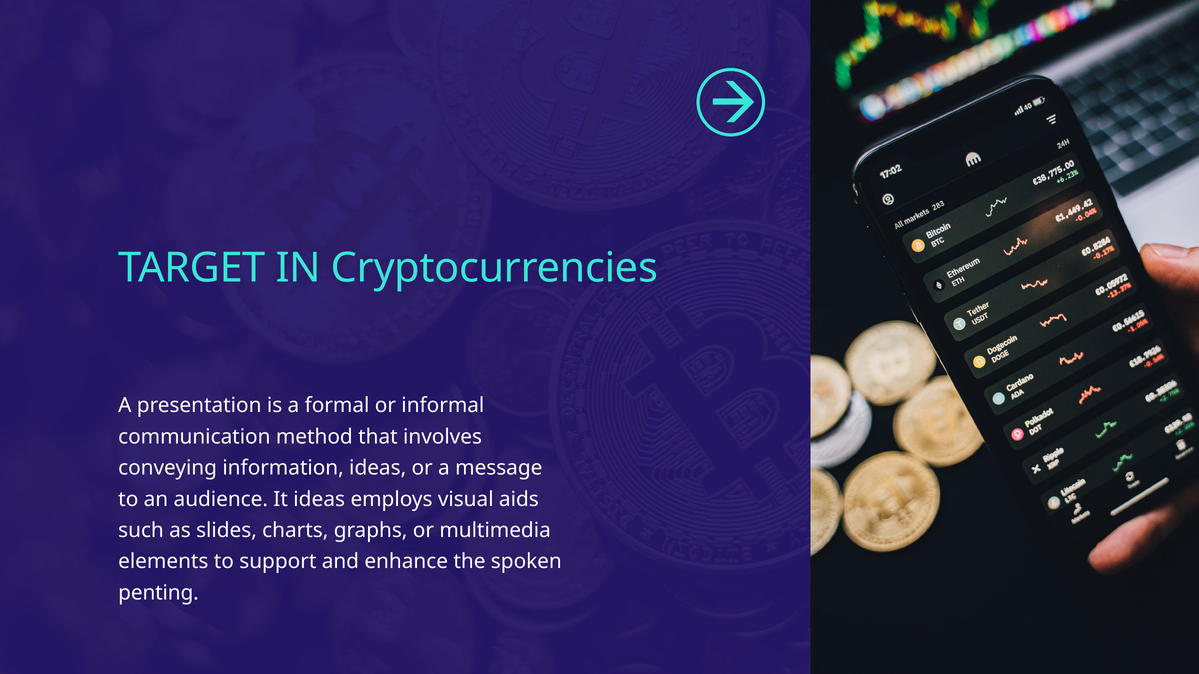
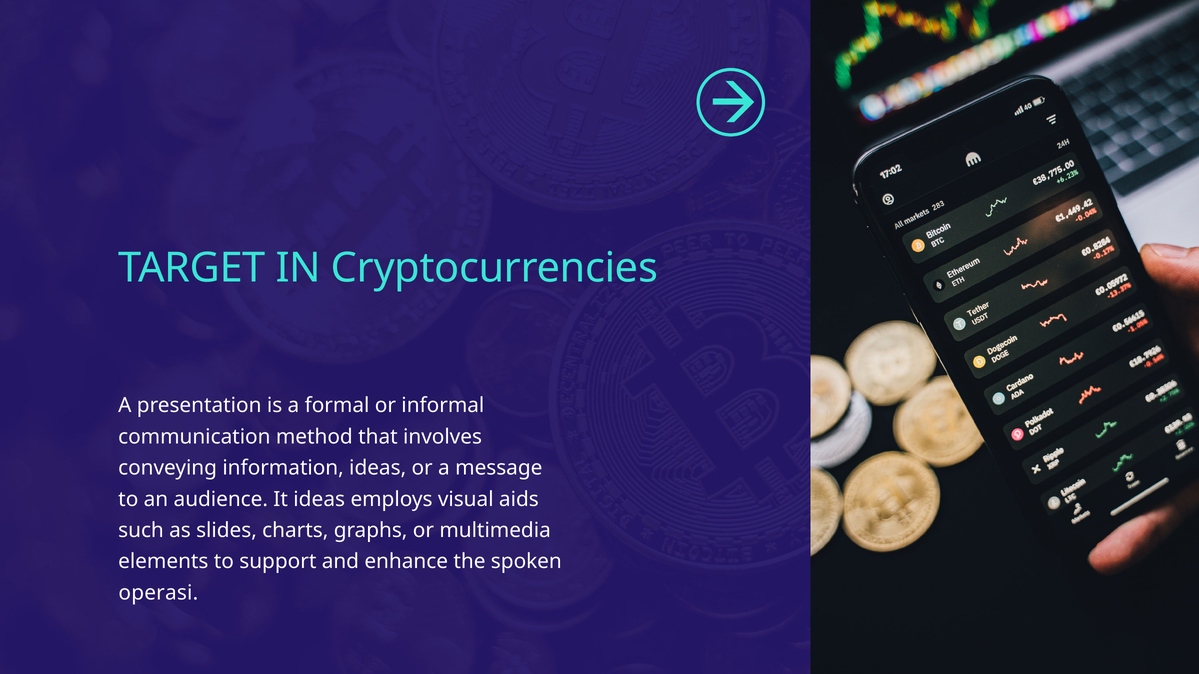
penting: penting -> operasi (158, 593)
